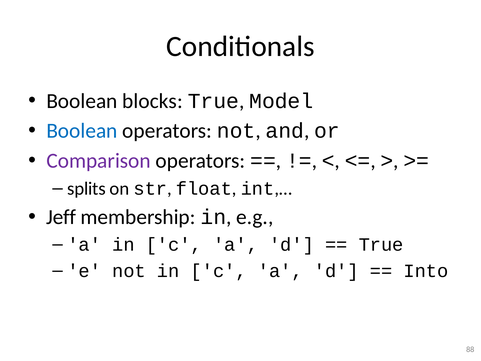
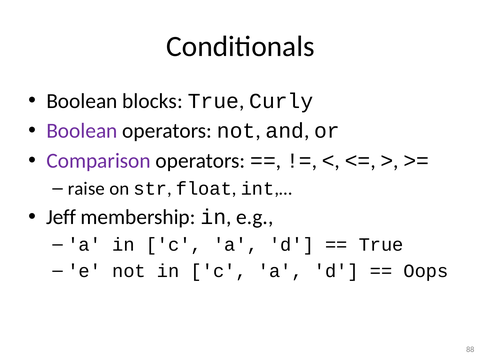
Model: Model -> Curly (281, 101)
Boolean colour: blue -> purple (82, 131)
splits: splits -> raise (86, 188)
Into: Into -> Oops (426, 271)
